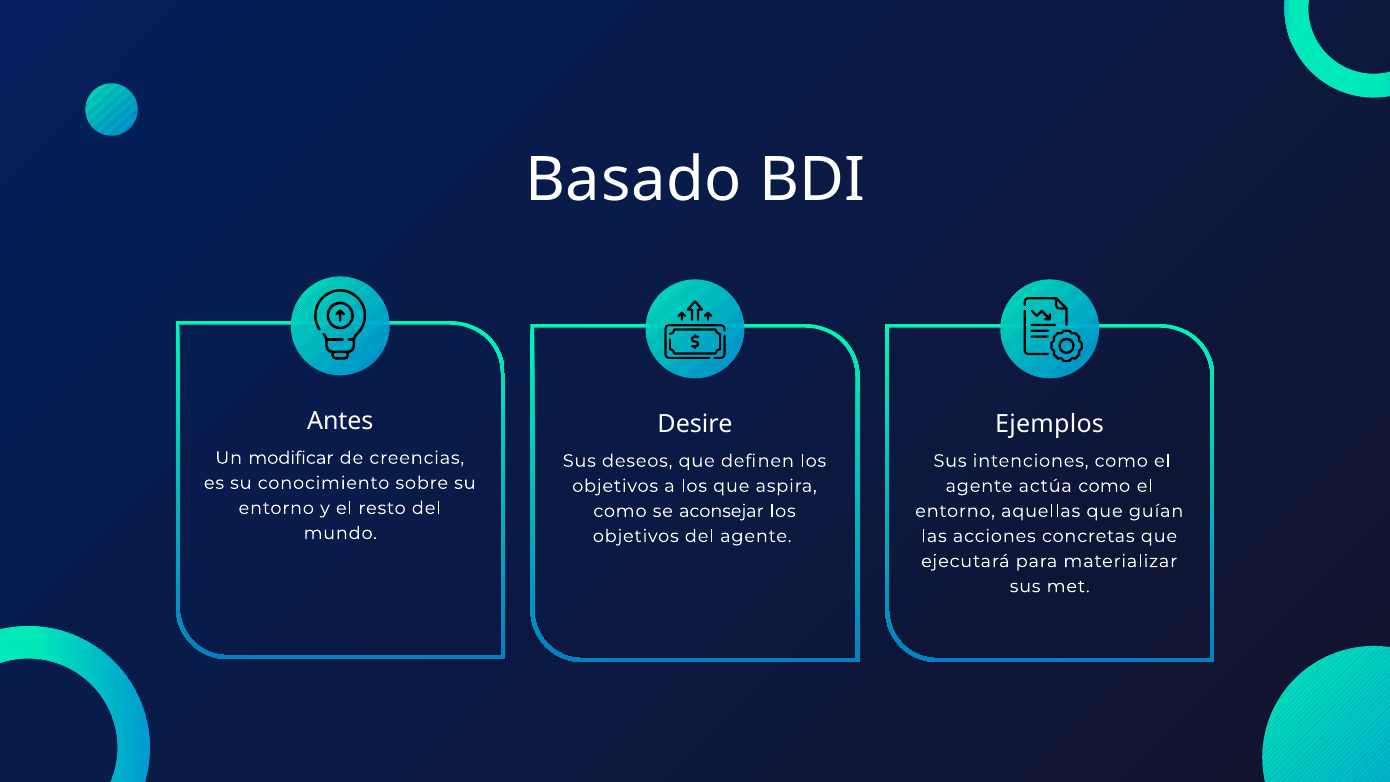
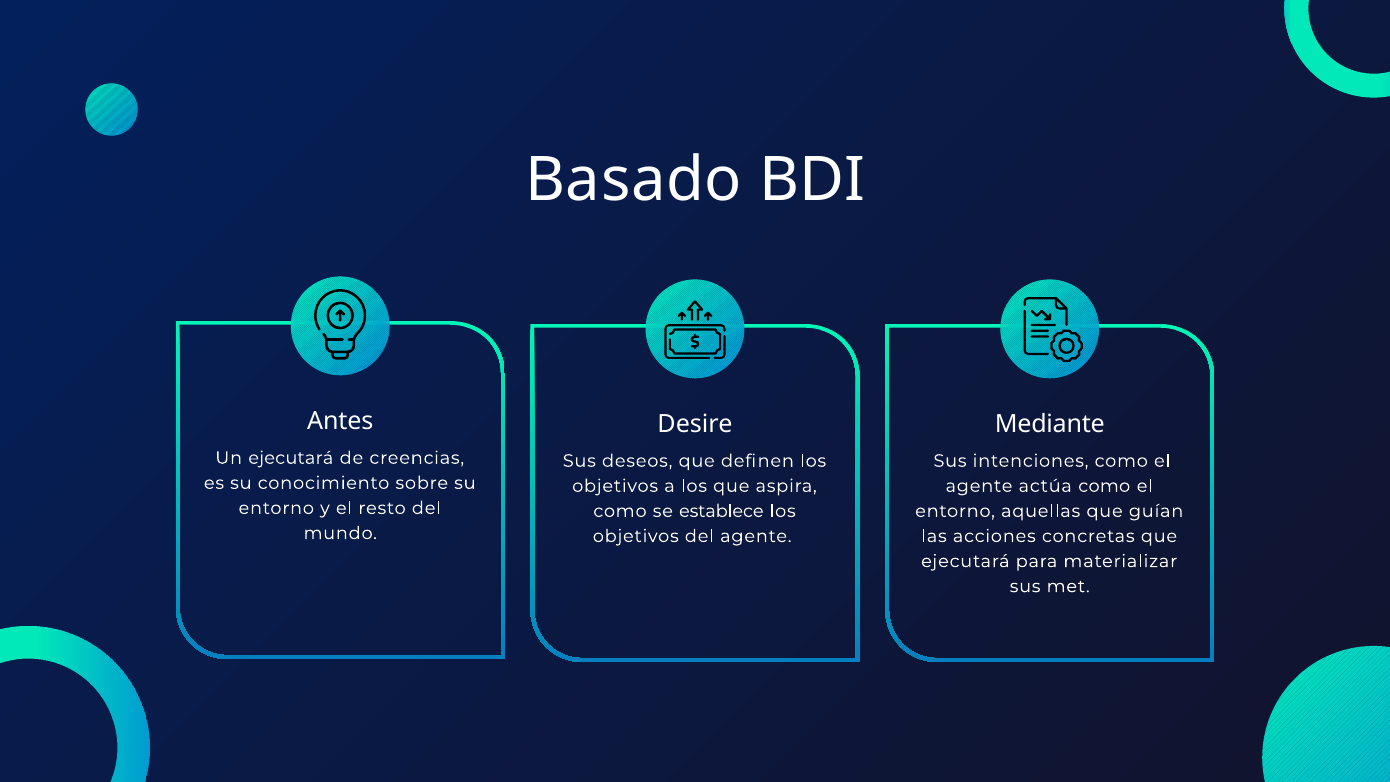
Ejemplos: Ejemplos -> Mediante (1050, 424)
Un modificar: modificar -> ejecutará (291, 458)
aconsejar: aconsejar -> establece (721, 511)
